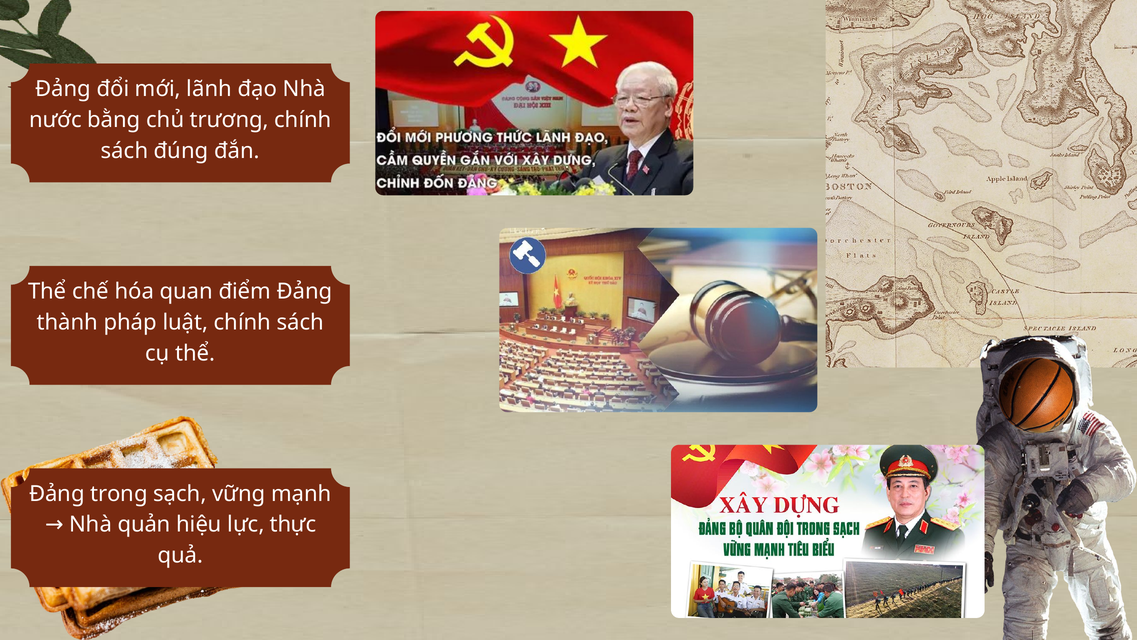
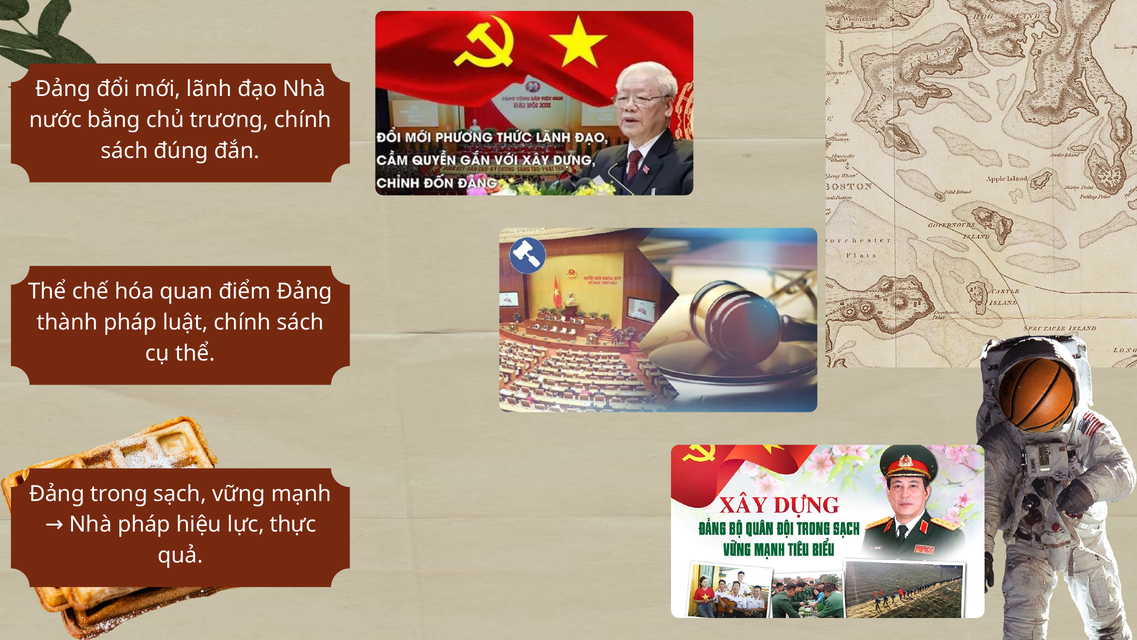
Nhà quản: quản -> pháp (144, 524)
